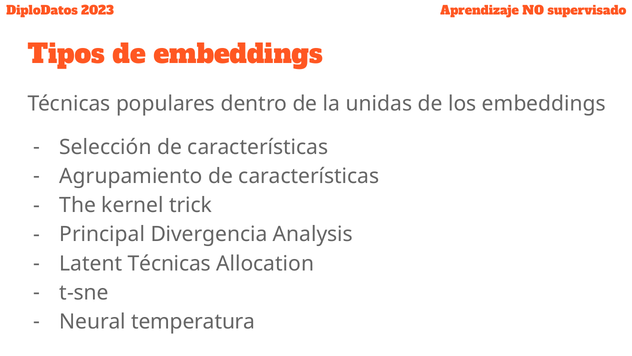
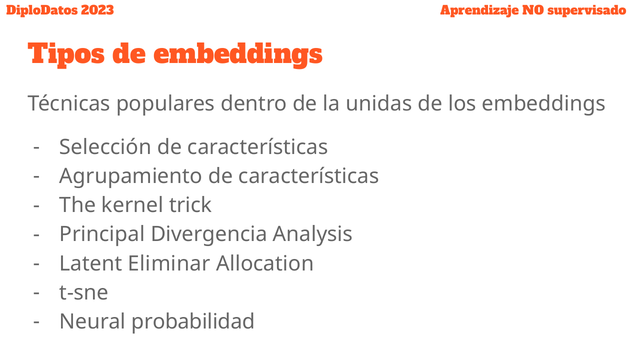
Latent Técnicas: Técnicas -> Eliminar (169, 263)
temperatura: temperatura -> probabilidad (193, 321)
